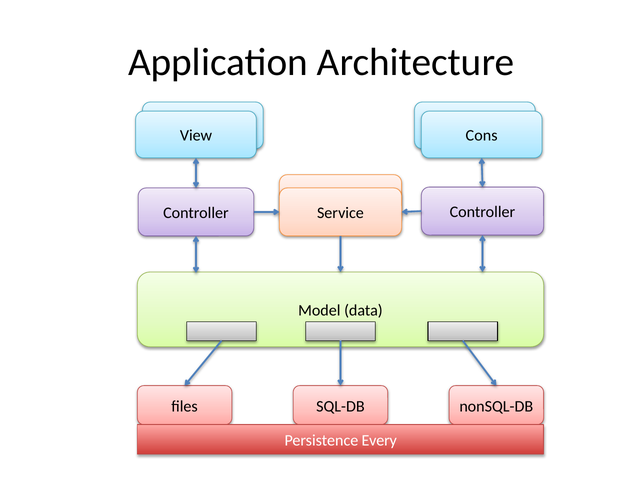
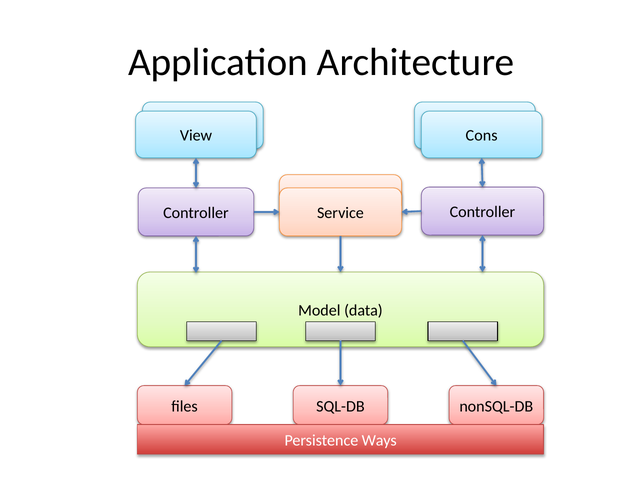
Every: Every -> Ways (379, 441)
